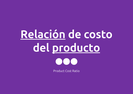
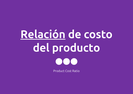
producto underline: present -> none (76, 48)
